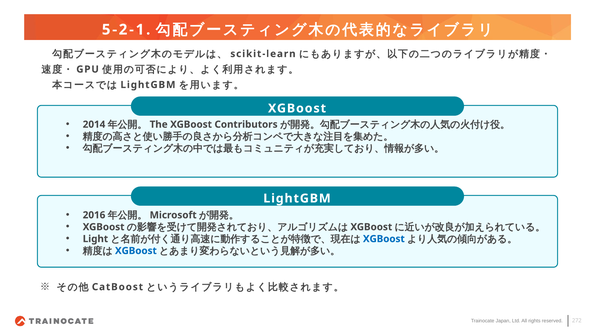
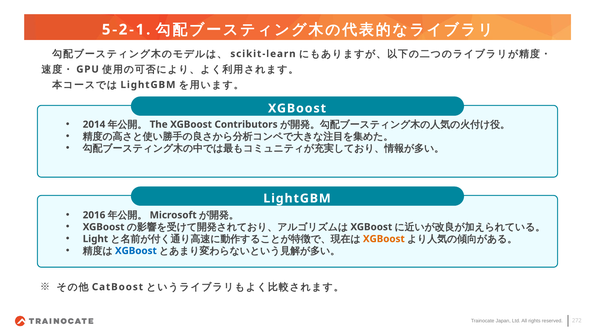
XGBoost colour: blue -> orange (384, 239)
